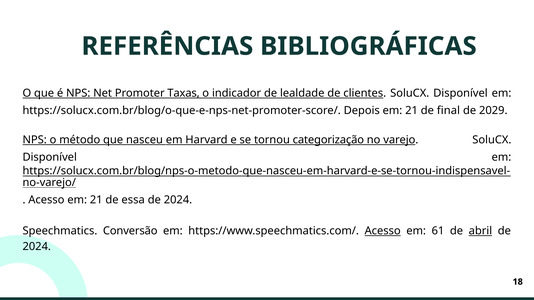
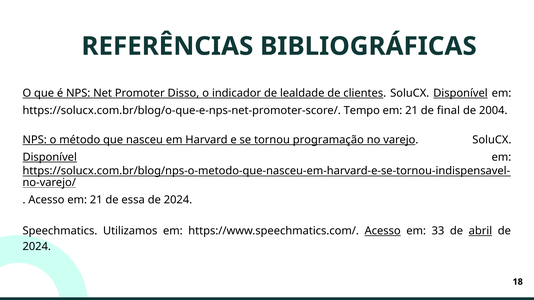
Taxas: Taxas -> Disso (183, 93)
Disponível underline: none -> present (460, 93)
Depois: Depois -> Tempo (362, 111)
2029: 2029 -> 2004 (493, 111)
categorização: categorização -> programação (328, 140)
Disponível underline: none -> present (50, 157)
Conversão: Conversão -> Utilizamos (130, 231)
61: 61 -> 33 (438, 231)
